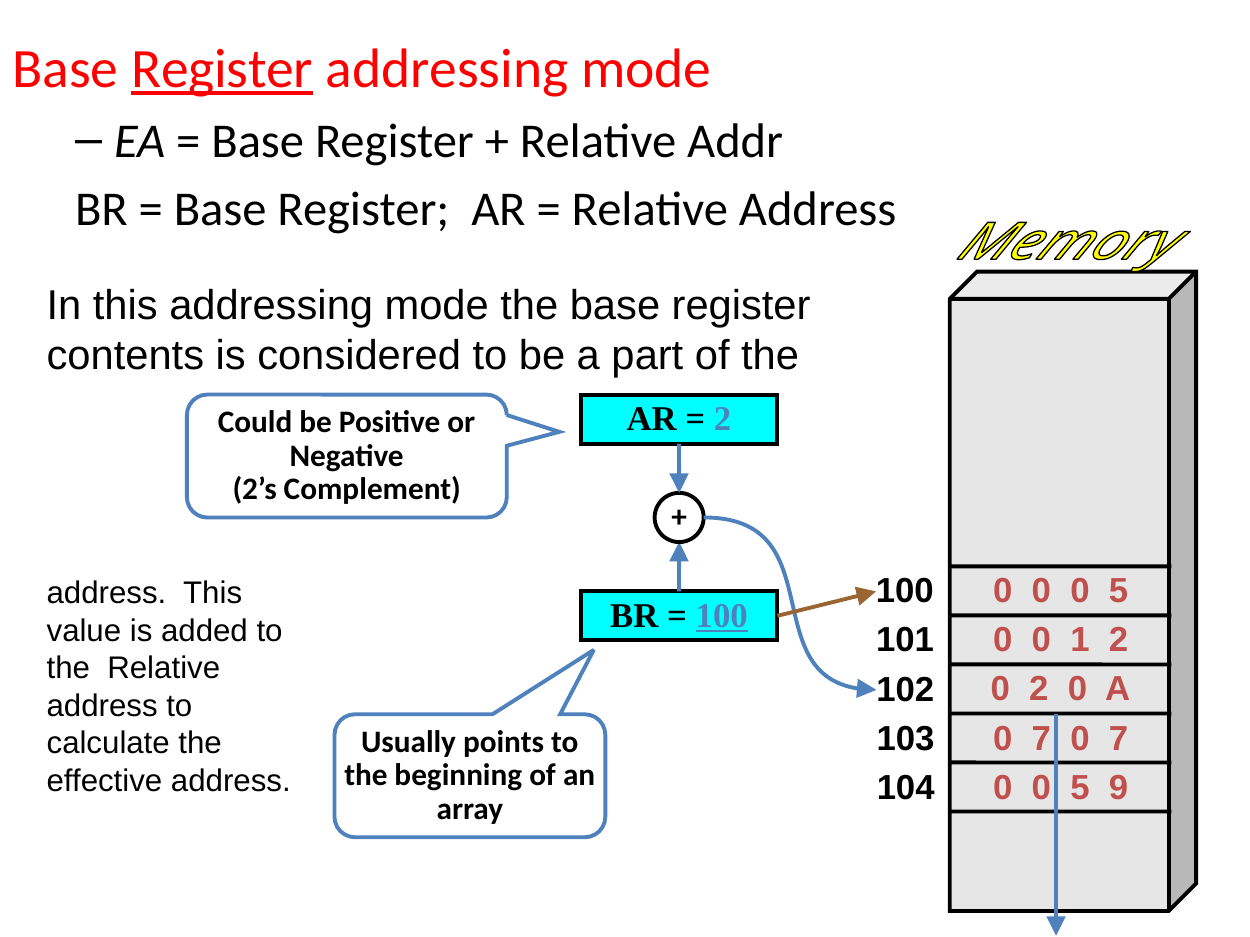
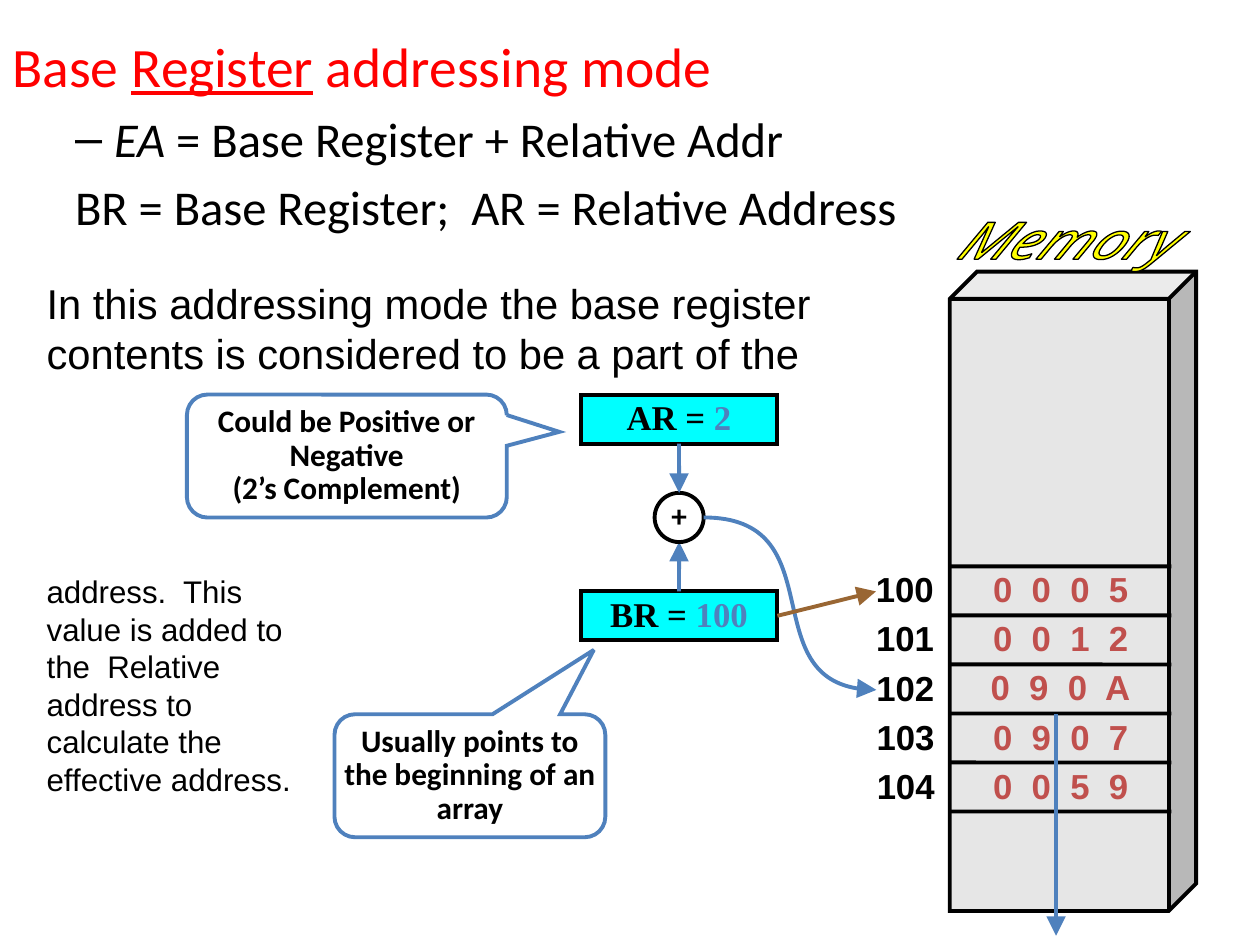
100 underline: present -> none (722, 616)
2: 2 -> 9 (1039, 690)
7: 7 -> 9 (1041, 739)
